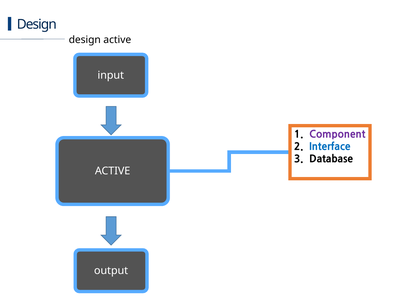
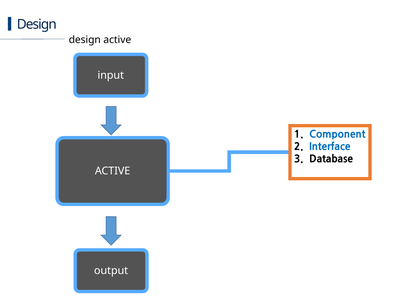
Component colour: purple -> blue (337, 135)
